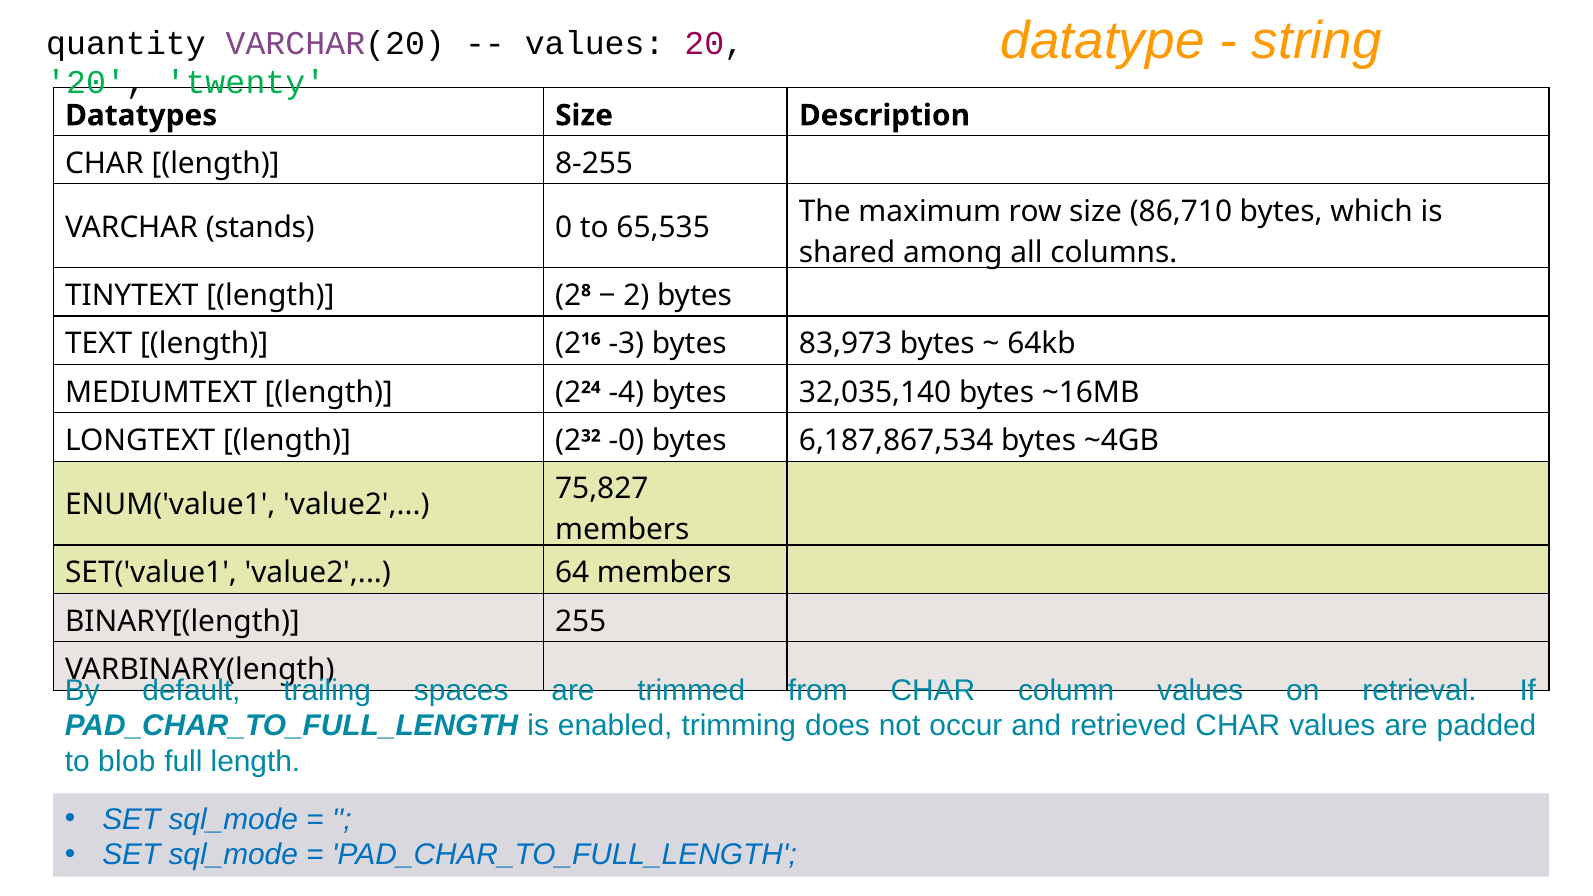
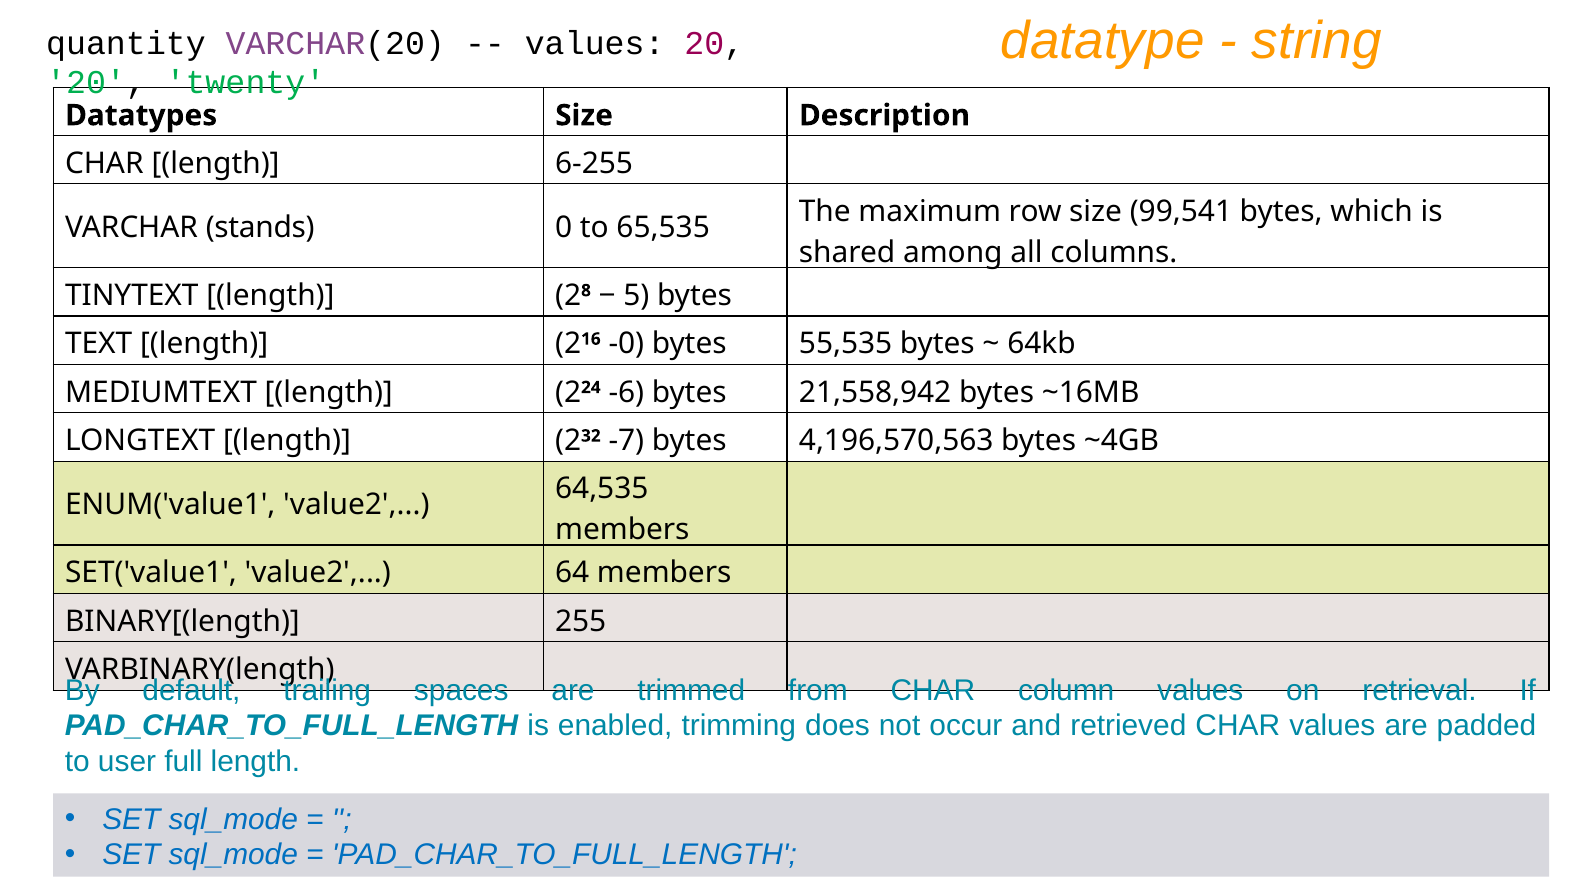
8-255: 8-255 -> 6-255 (594, 163)
86,710: 86,710 -> 99,541 (1181, 212)
2: 2 -> 5 (636, 295)
-3: -3 -> -0 (626, 344)
83,973: 83,973 -> 55,535 (846, 344)
-4: -4 -> -6 (626, 392)
32,035,140: 32,035,140 -> 21,558,942 (875, 392)
-0: -0 -> -7 (626, 441)
6,187,867,534: 6,187,867,534 -> 4,196,570,563 (896, 441)
75,827: 75,827 -> 64,535 (602, 489)
blob: blob -> user (127, 762)
